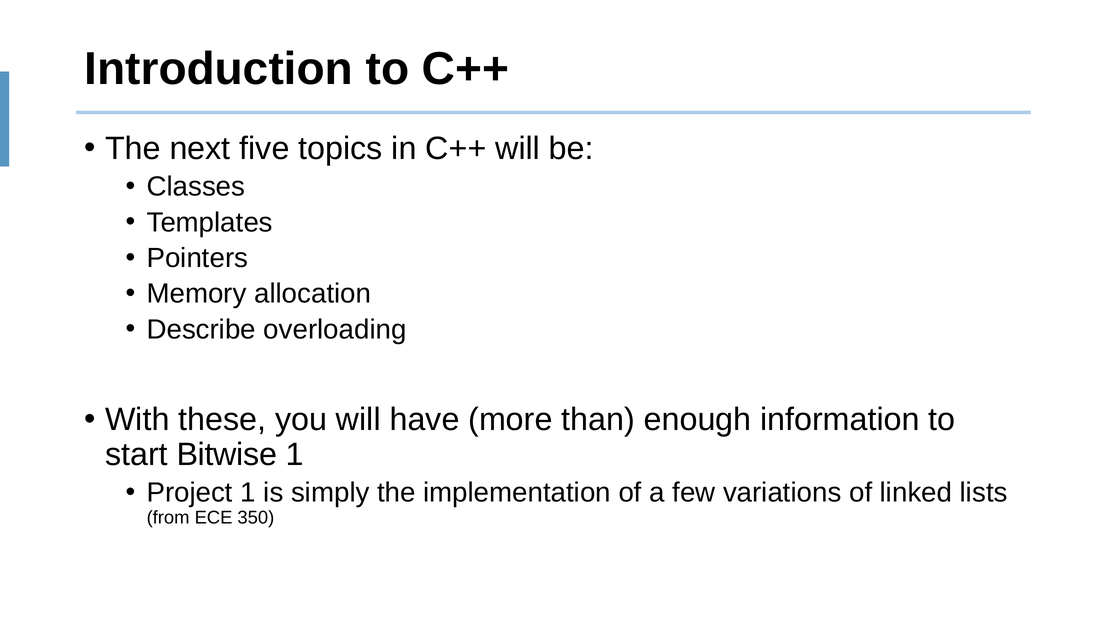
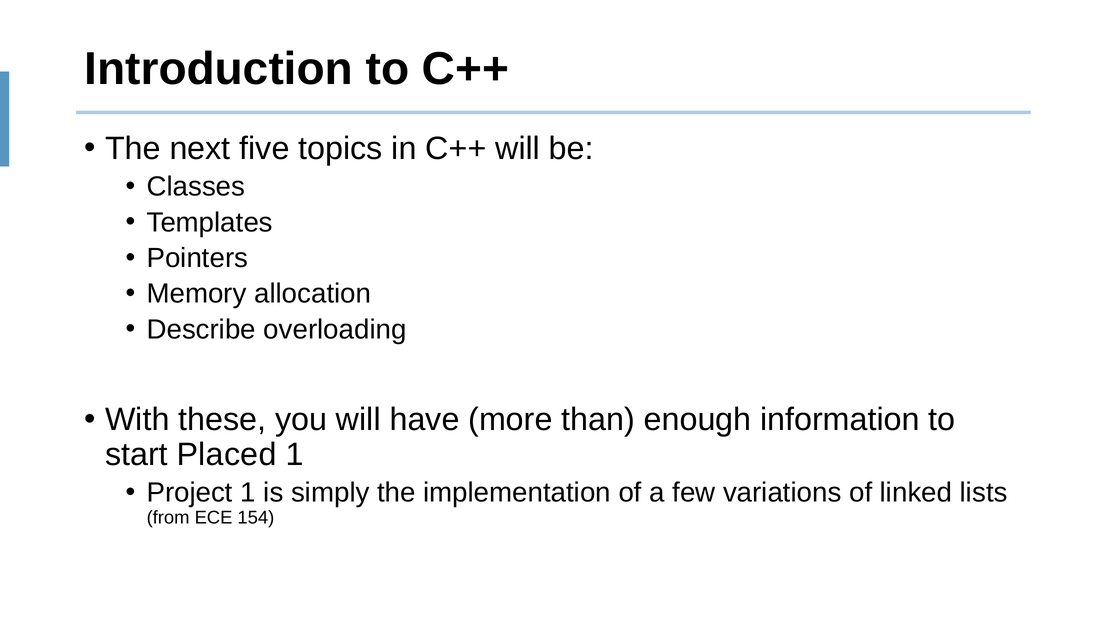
Bitwise: Bitwise -> Placed (227, 454)
350: 350 -> 154 (256, 517)
